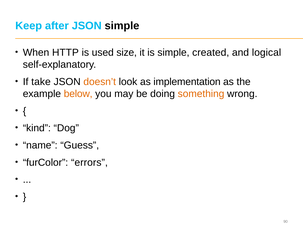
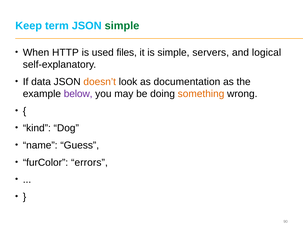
after: after -> term (57, 26)
simple colour: black -> green (122, 26)
size: size -> files (127, 53)
created: created -> servers (211, 53)
take: take -> data (41, 82)
implementation: implementation -> documentation (187, 82)
below colour: orange -> purple (78, 94)
